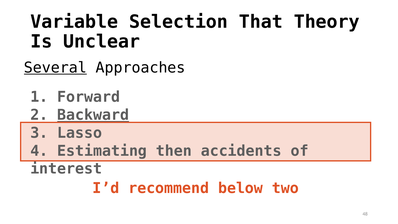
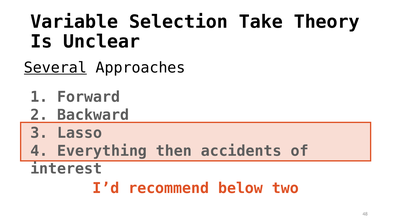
That: That -> Take (261, 22)
Backward underline: present -> none (93, 115)
Estimating: Estimating -> Everything (102, 151)
